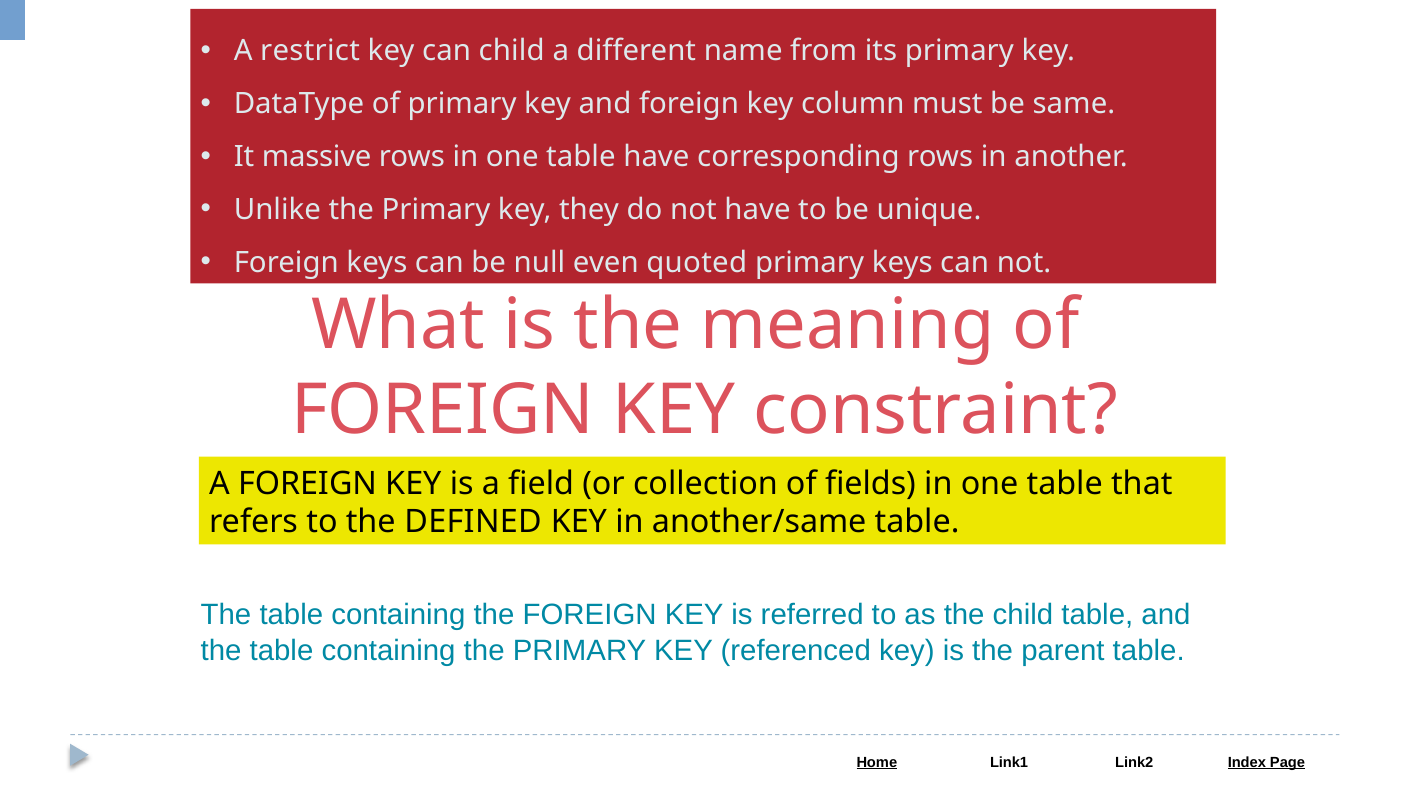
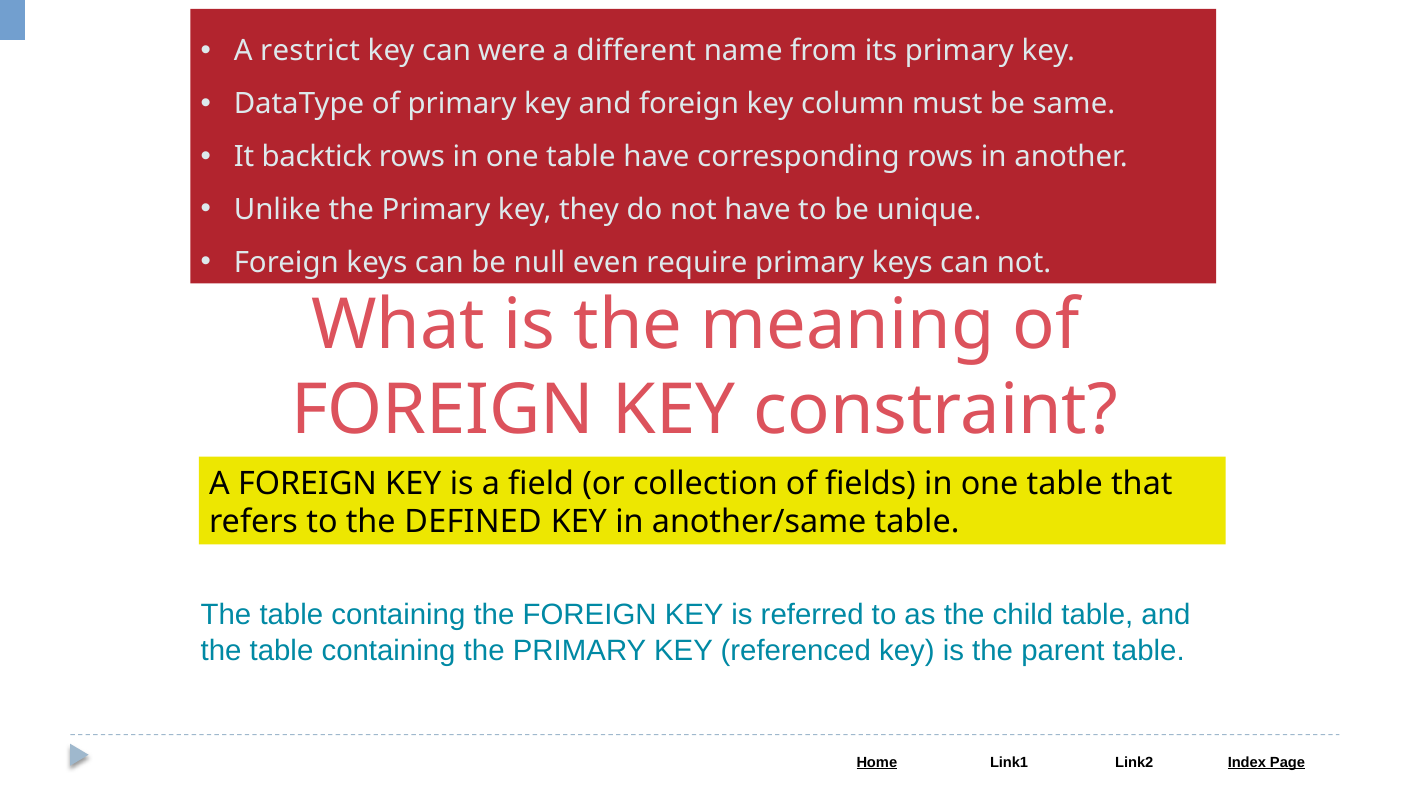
can child: child -> were (512, 51)
massive: massive -> backtick (317, 157)
quoted: quoted -> require (697, 263)
